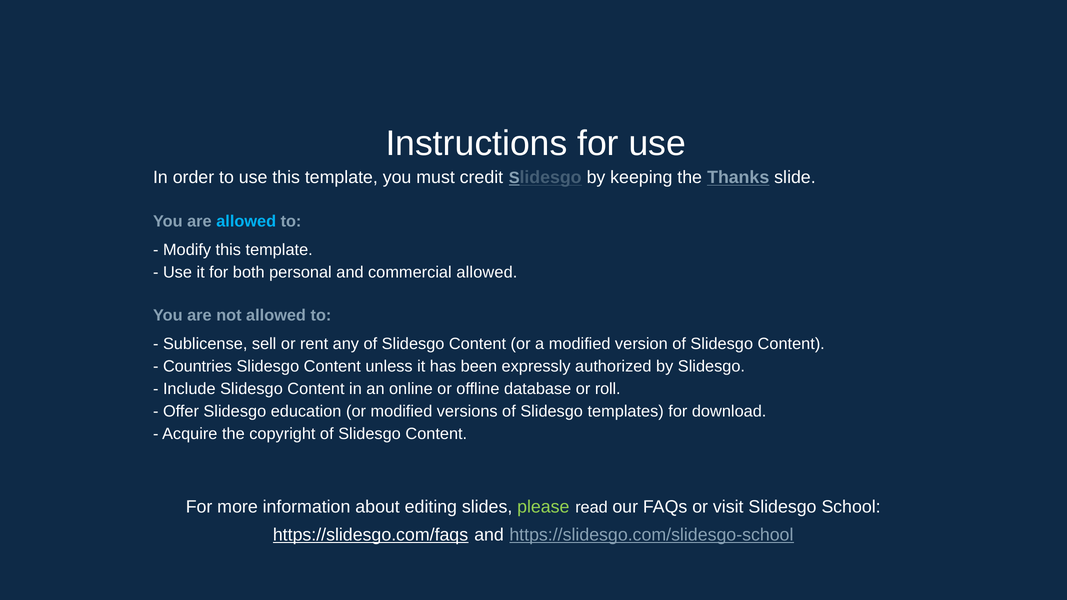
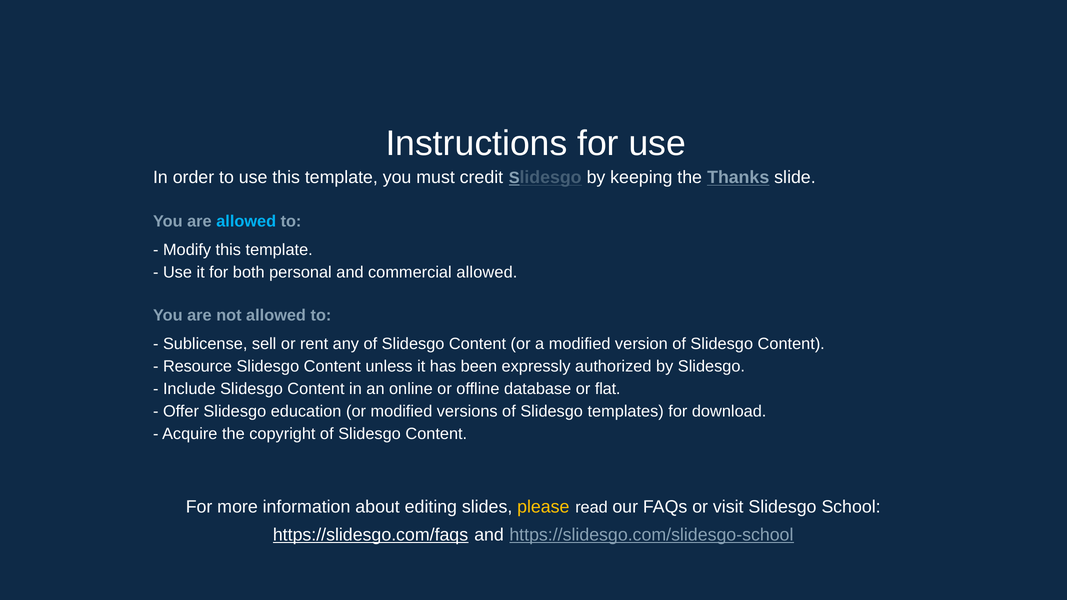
Countries: Countries -> Resource (198, 366)
roll: roll -> flat (608, 389)
please colour: light green -> yellow (543, 507)
